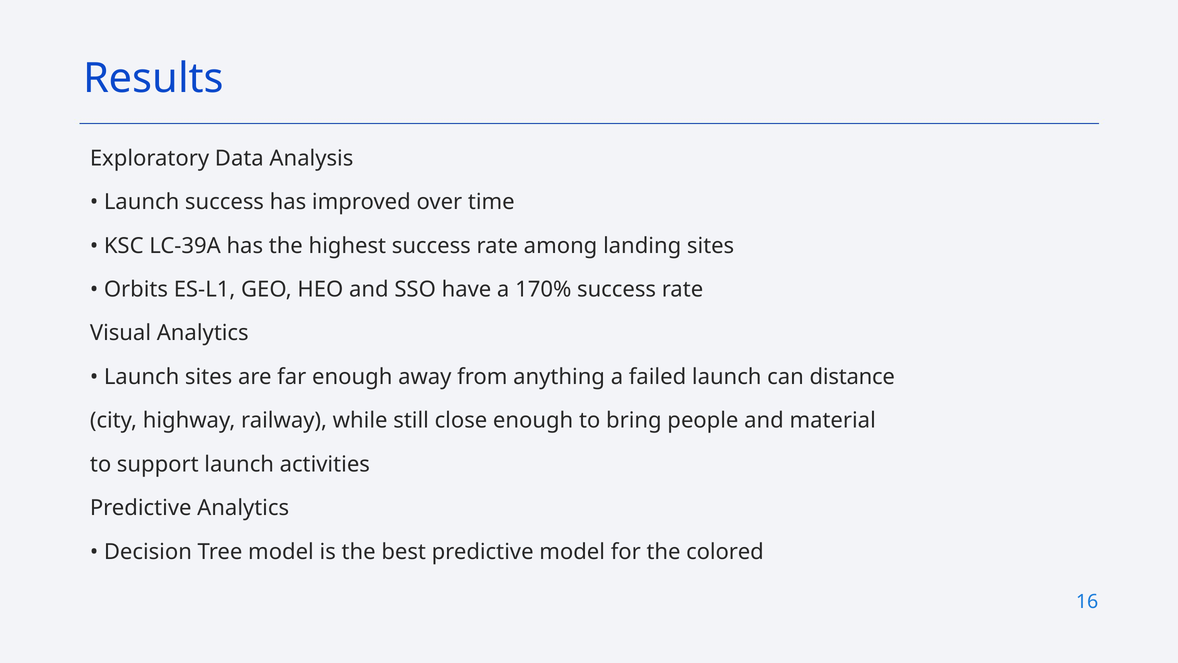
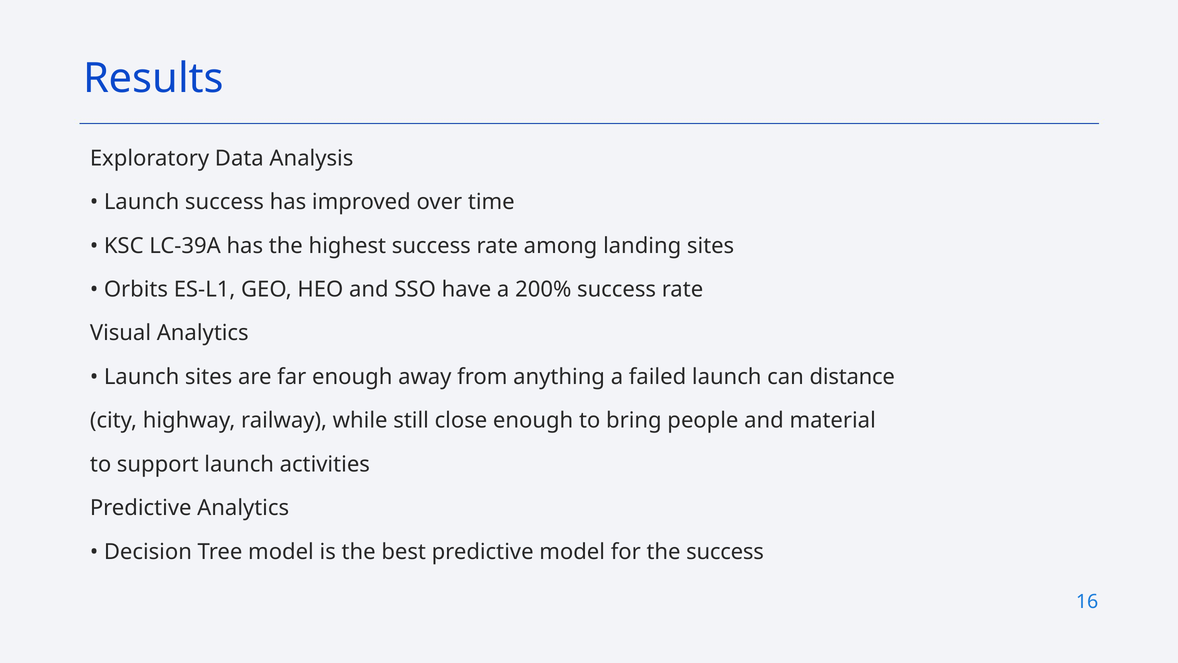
170%: 170% -> 200% (543, 289)
the colored: colored -> success (725, 551)
